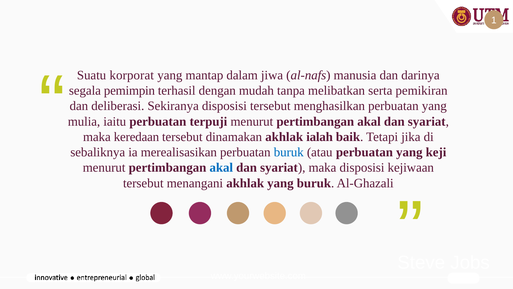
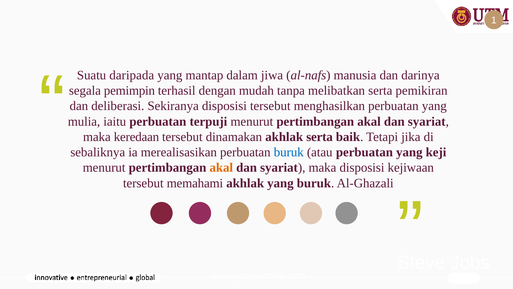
korporat: korporat -> daripada (132, 75)
akhlak ialah: ialah -> serta (320, 137)
akal colour: blue -> orange (221, 167)
menangani: menangani -> memahami (195, 183)
